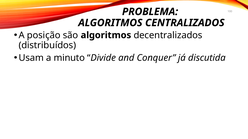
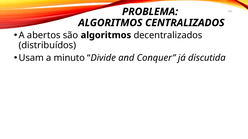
posição: posição -> abertos (44, 35)
